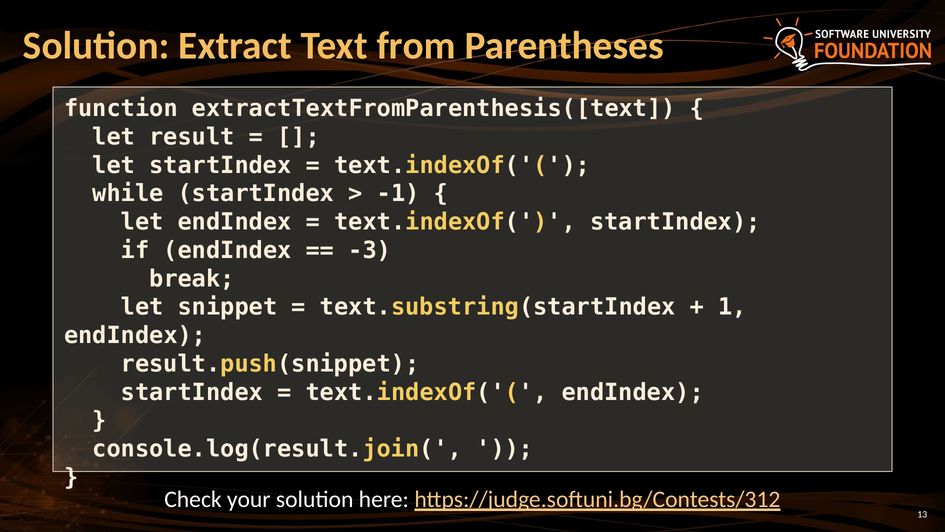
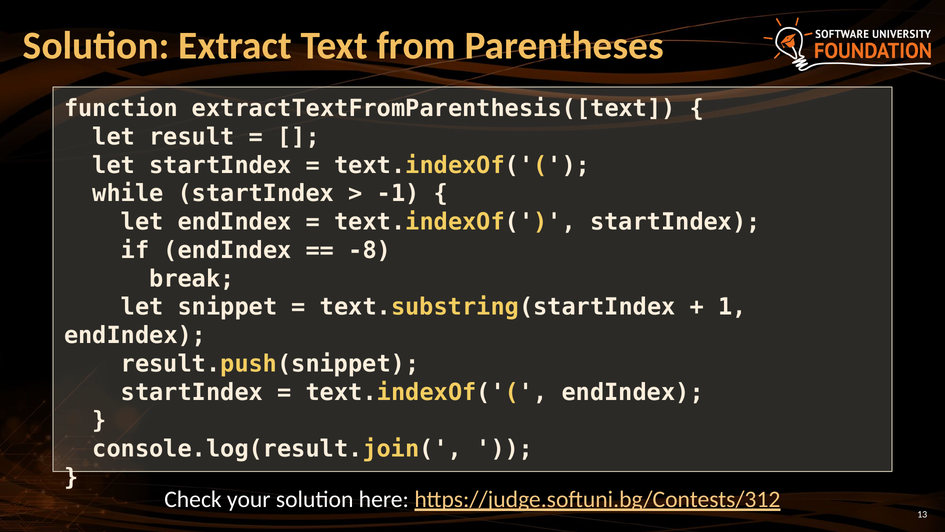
-3: -3 -> -8 (370, 250)
